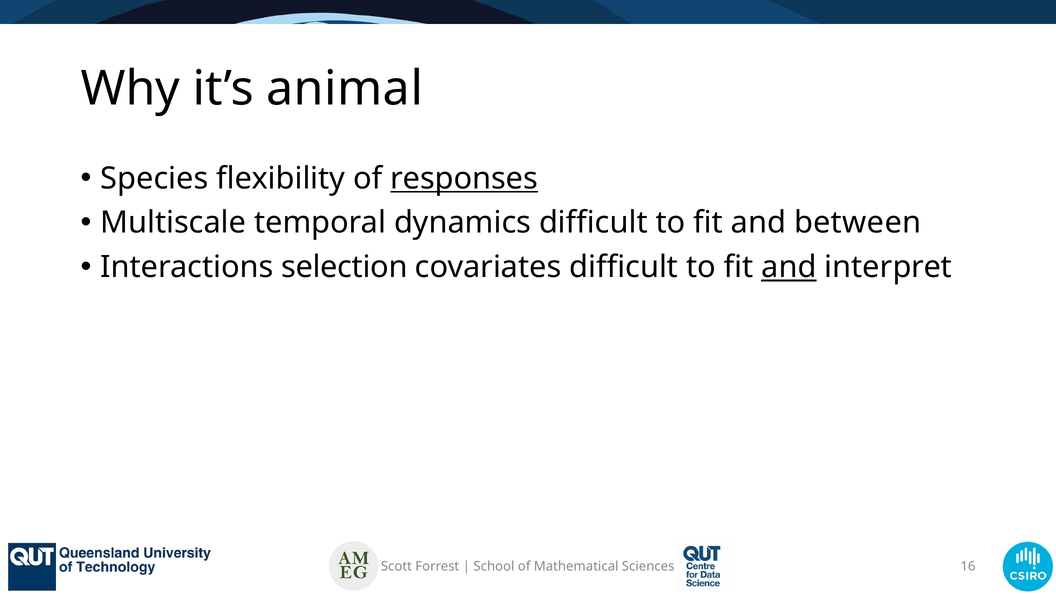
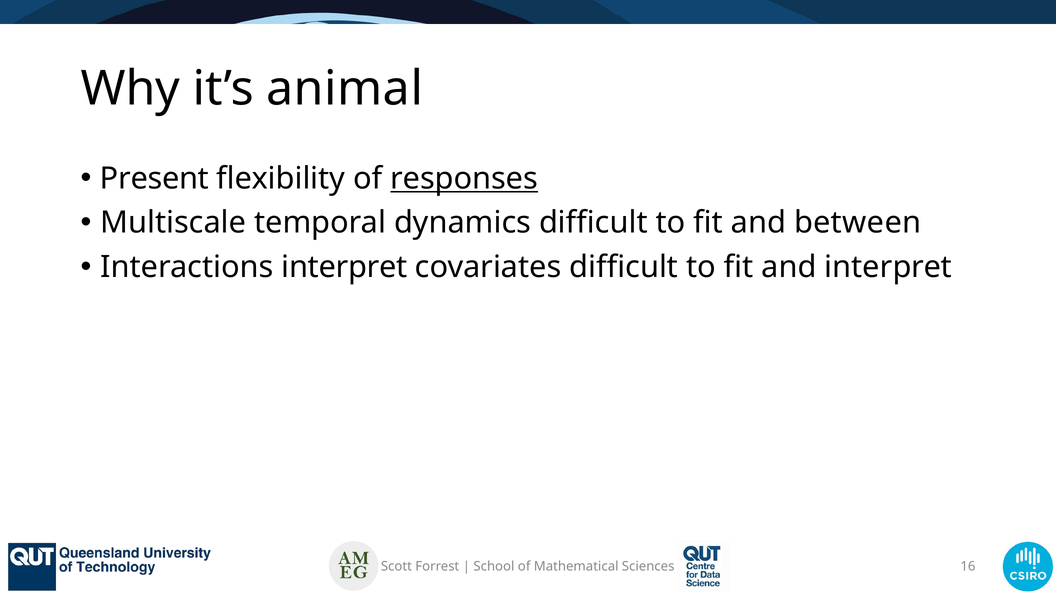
Species: Species -> Present (154, 179)
Interactions selection: selection -> interpret (344, 267)
and underline: present -> none (789, 267)
